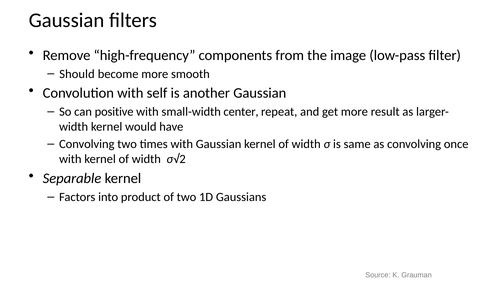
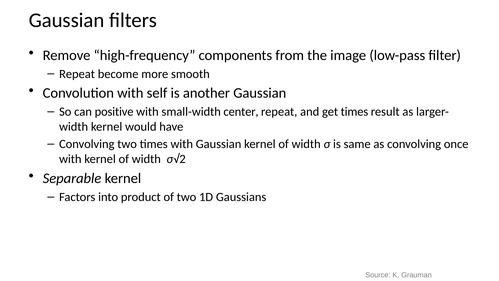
Should: Should -> Repeat (77, 74)
get more: more -> times (354, 112)
